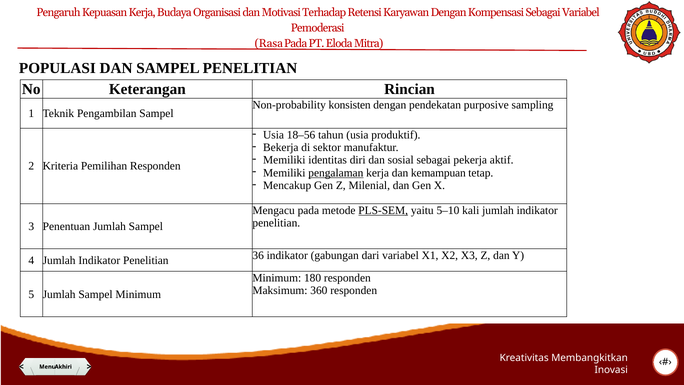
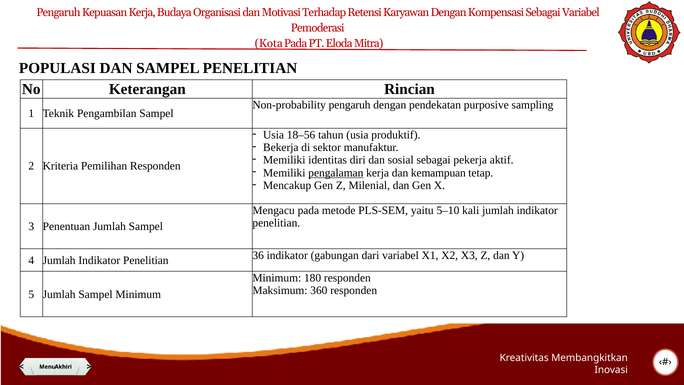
Rasa: Rasa -> Kota (269, 43)
Non-probability konsisten: konsisten -> pengaruh (350, 105)
PLS-SEM underline: present -> none (383, 210)
